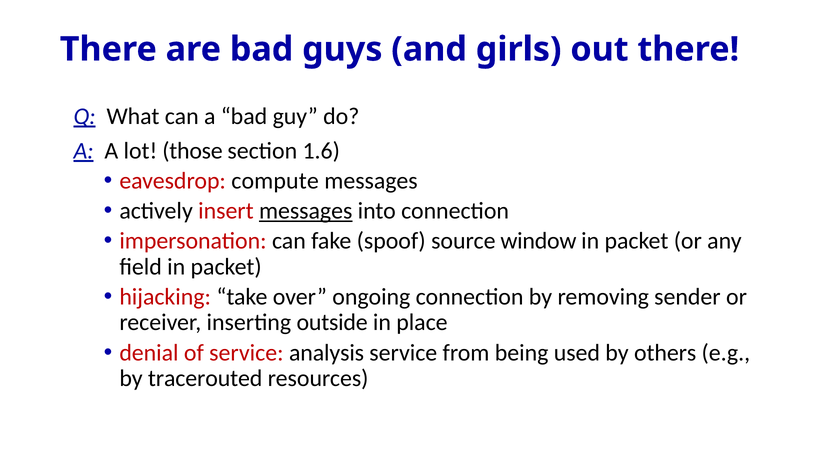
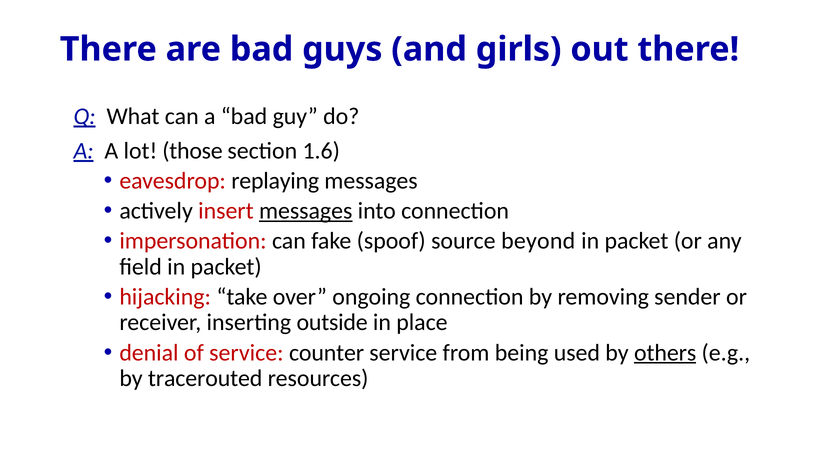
compute: compute -> replaying (275, 181)
window: window -> beyond (538, 241)
analysis: analysis -> counter (327, 352)
others underline: none -> present (665, 352)
